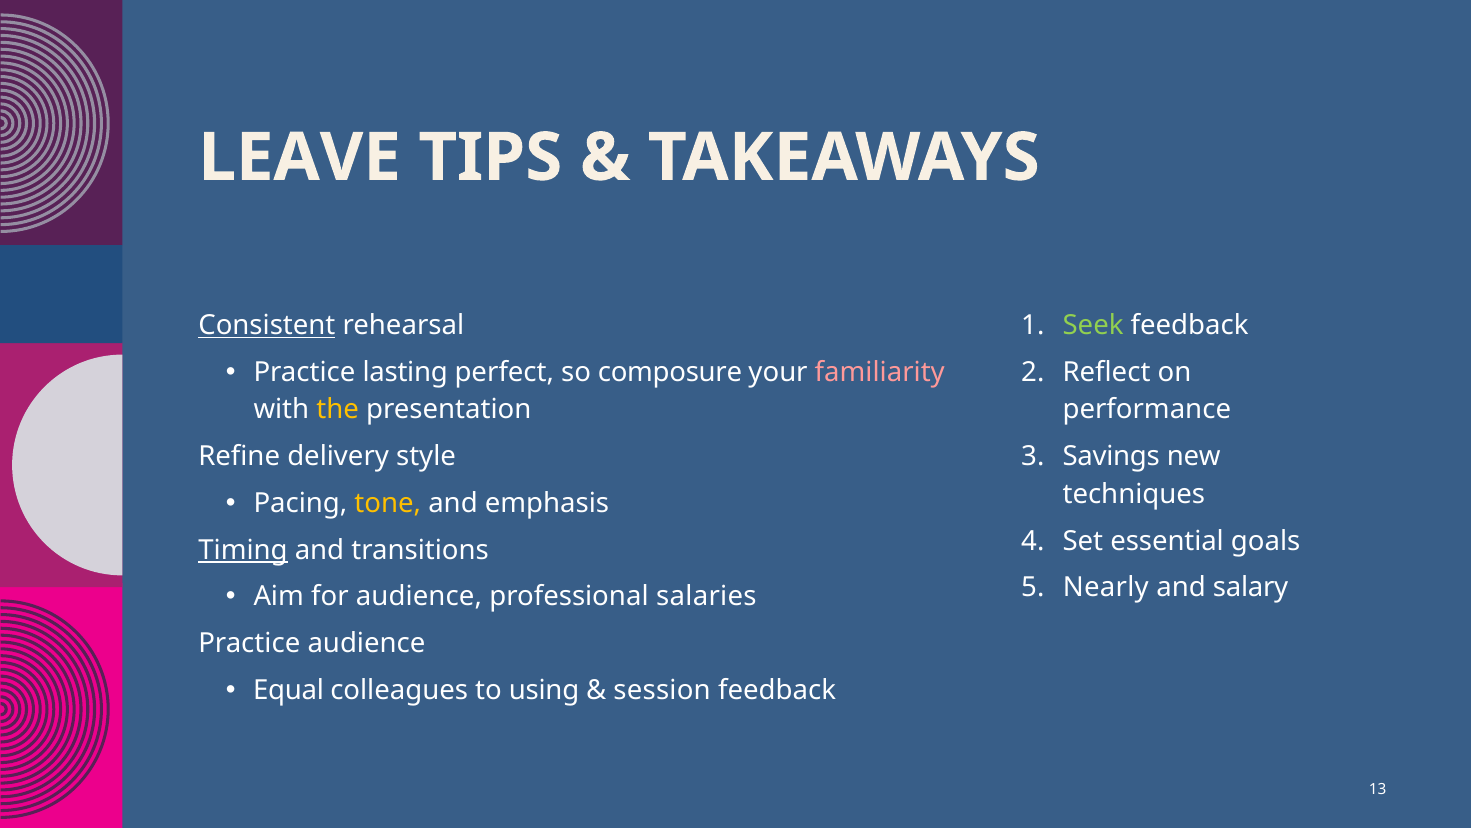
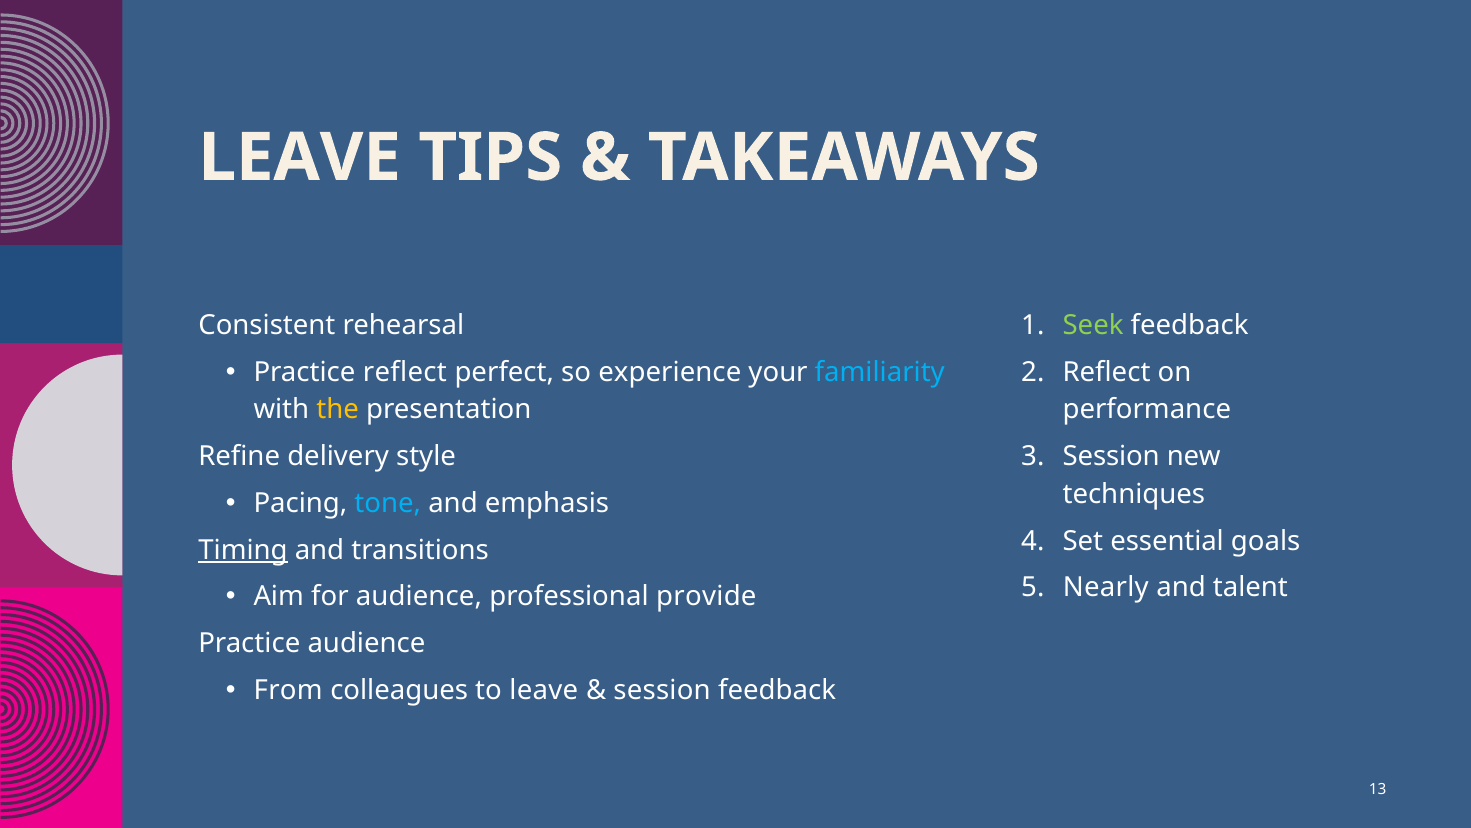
Consistent underline: present -> none (267, 325)
Practice lasting: lasting -> reflect (405, 372)
composure: composure -> experience (670, 372)
familiarity colour: pink -> light blue (880, 372)
Savings: Savings -> Session (1111, 456)
tone colour: yellow -> light blue (388, 503)
salary: salary -> talent (1250, 587)
salaries: salaries -> provide (706, 596)
Equal: Equal -> From (288, 690)
to using: using -> leave (544, 690)
